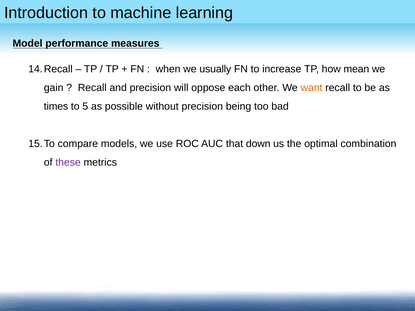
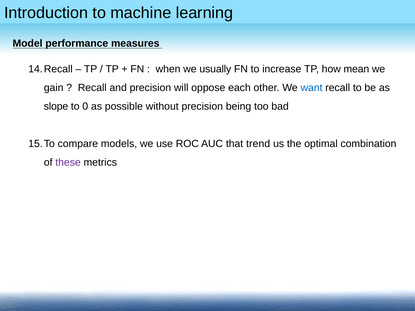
want colour: orange -> blue (312, 88)
times: times -> slope (56, 106)
5: 5 -> 0 (85, 106)
down: down -> trend (258, 144)
